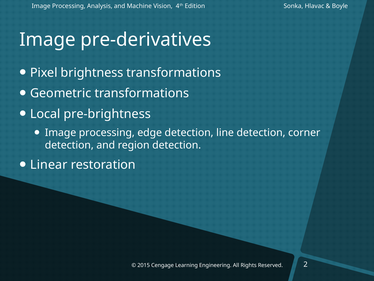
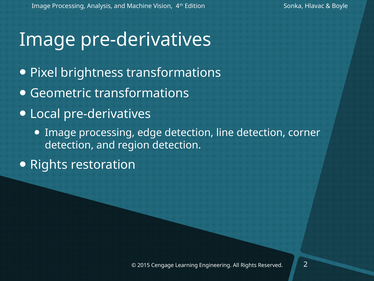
Local pre-brightness: pre-brightness -> pre-derivatives (107, 114)
Linear: Linear -> Rights (49, 164)
